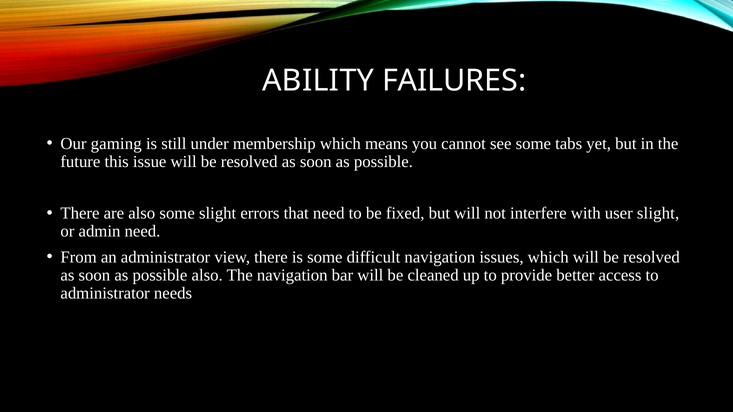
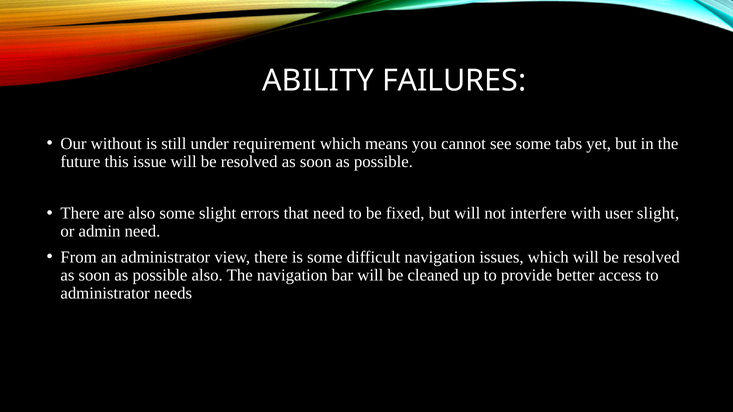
gaming: gaming -> without (116, 144)
membership: membership -> requirement (274, 144)
